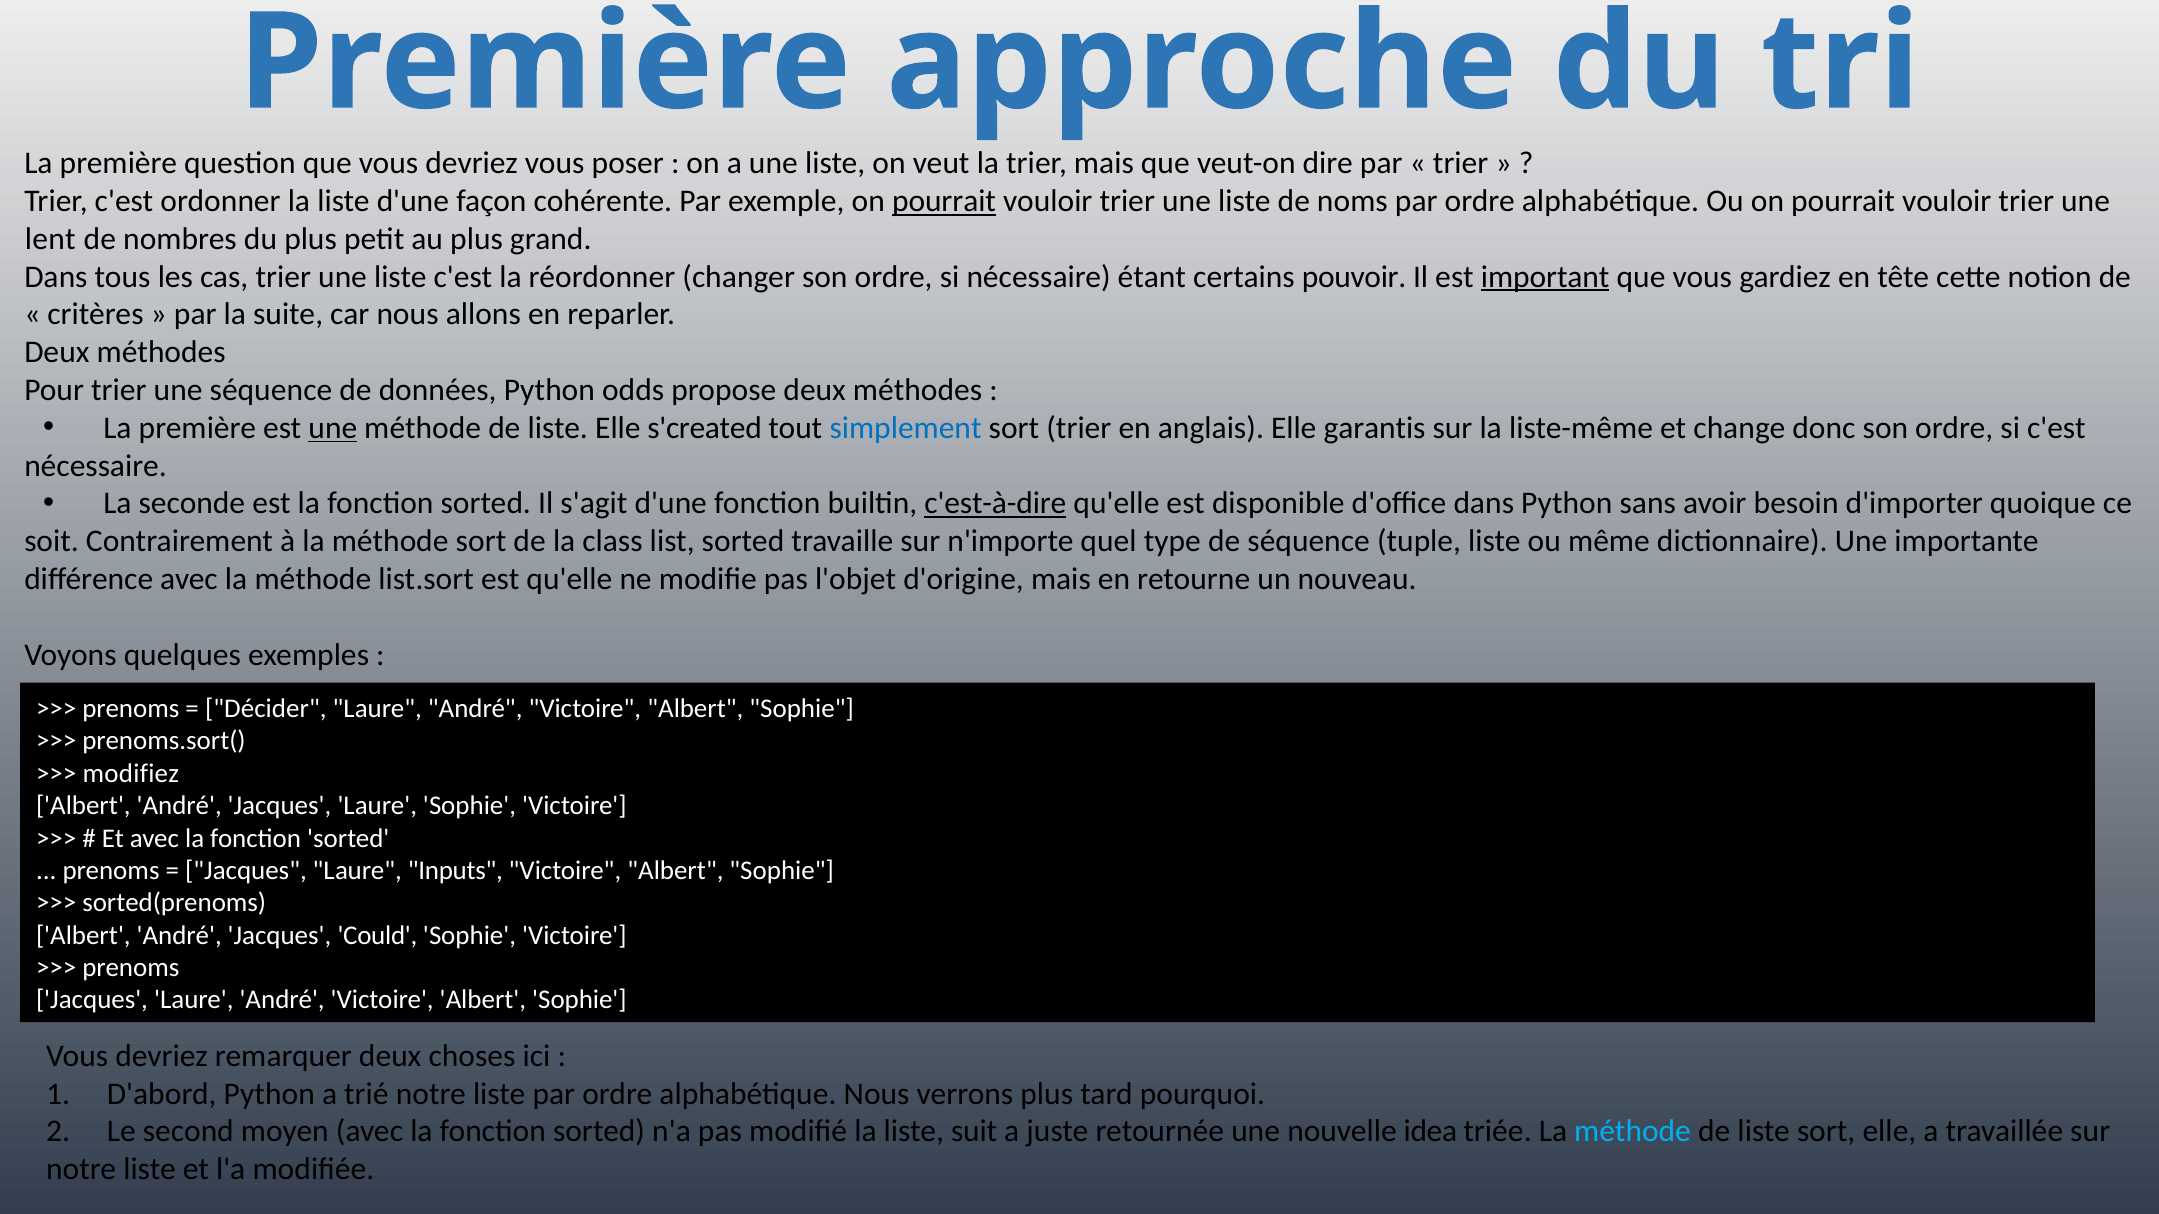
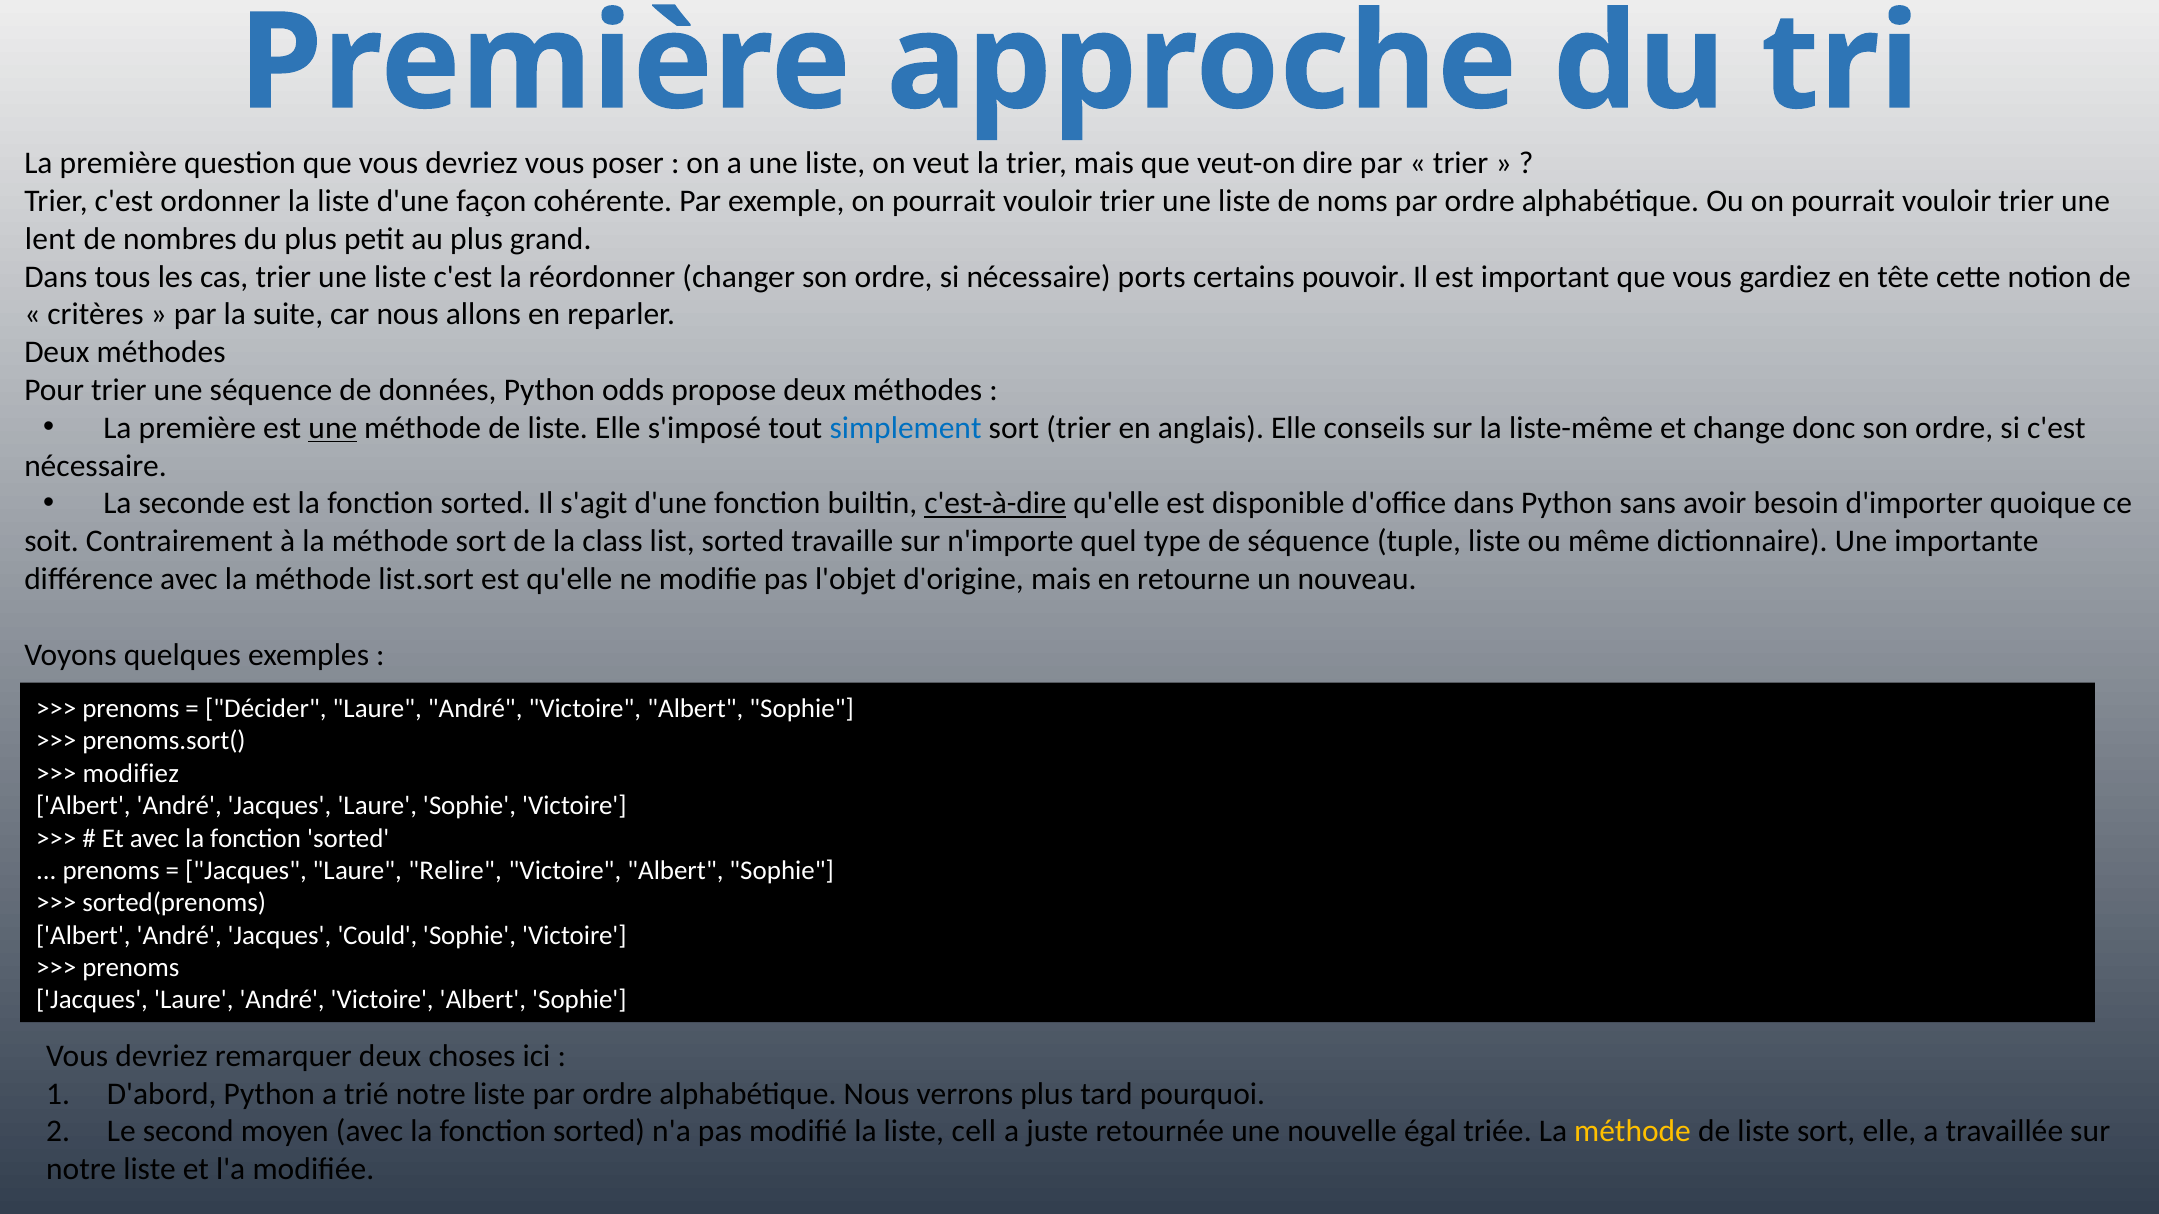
pourrait underline: present -> none (944, 201)
étant: étant -> ports (1152, 277)
important underline: present -> none (1545, 277)
s'created: s'created -> s'imposé (704, 428)
garantis: garantis -> conseils (1374, 428)
Inputs: Inputs -> Relire (455, 871)
suit: suit -> cell (974, 1132)
idea: idea -> égal (1430, 1132)
méthode colour: light blue -> yellow (1633, 1132)
